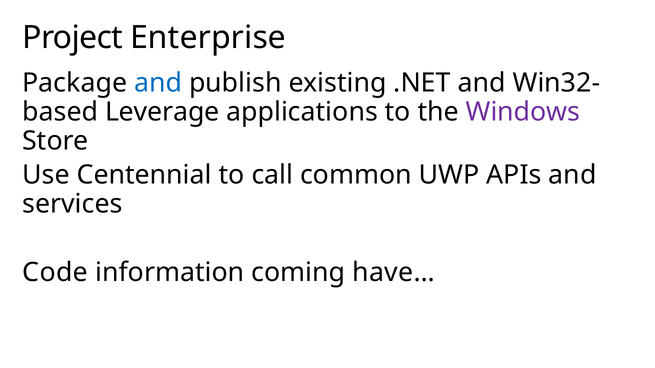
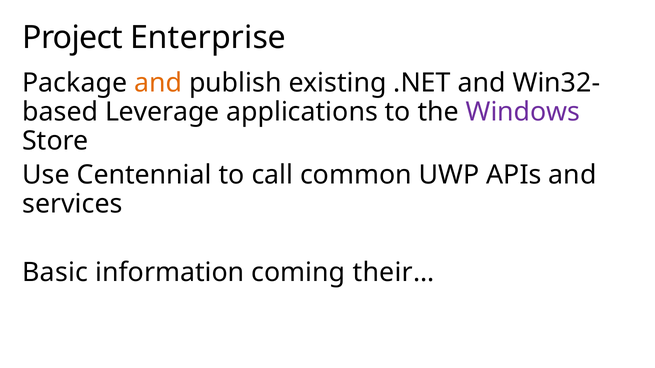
and colour: blue -> orange (158, 83)
Code: Code -> Basic (55, 273)
have…: have… -> their… (394, 273)
